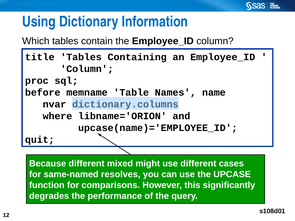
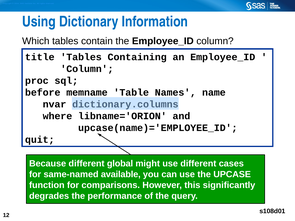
mixed: mixed -> global (120, 164)
resolves: resolves -> available (121, 175)
